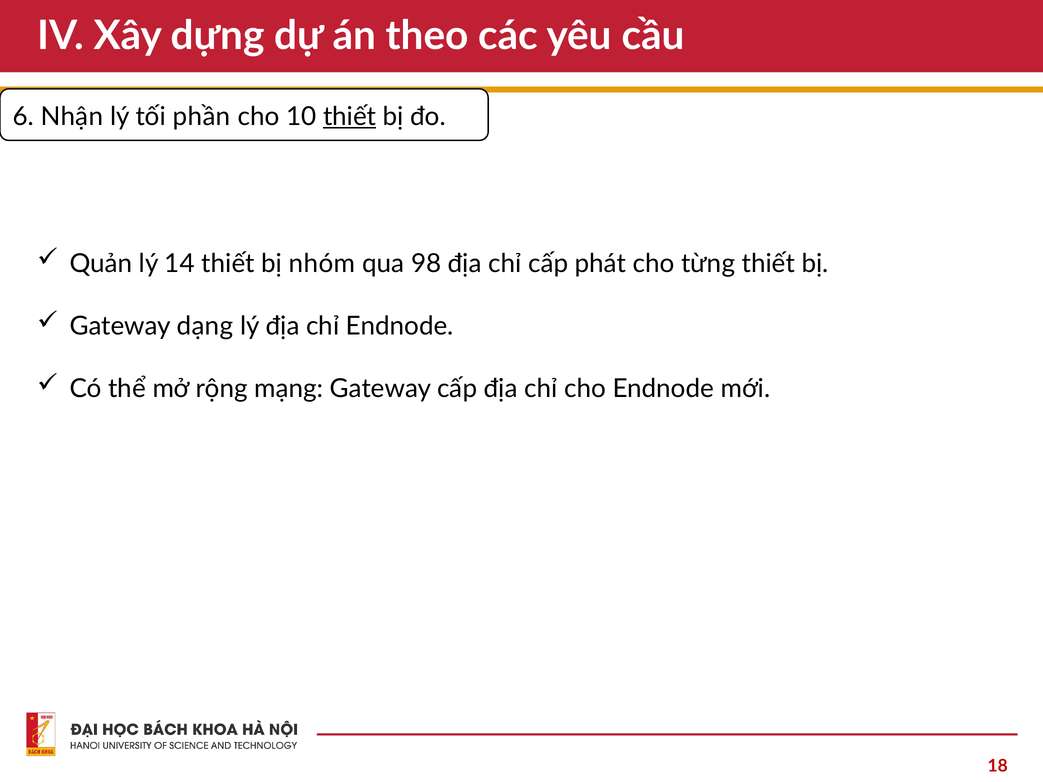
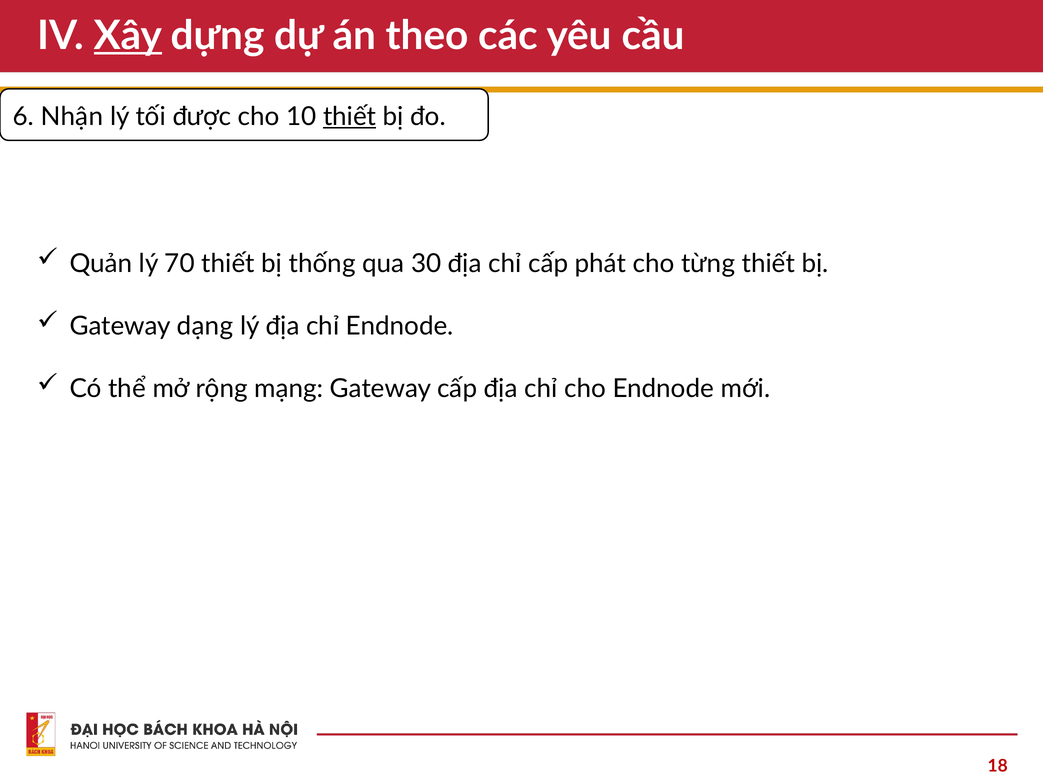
Xây underline: none -> present (128, 36)
phần: phần -> được (202, 116)
14: 14 -> 70 (180, 264)
nhóm: nhóm -> thống (322, 264)
98: 98 -> 30 (426, 264)
